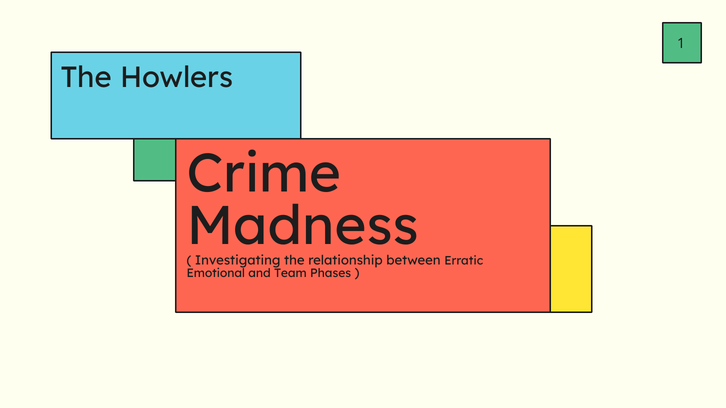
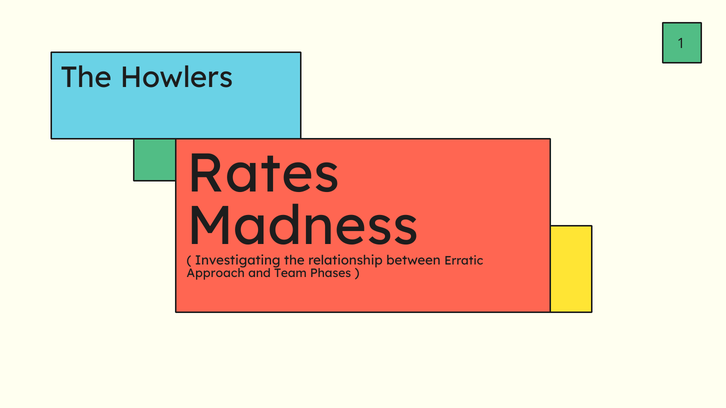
Crime: Crime -> Rates (263, 174)
Emotional: Emotional -> Approach (216, 273)
